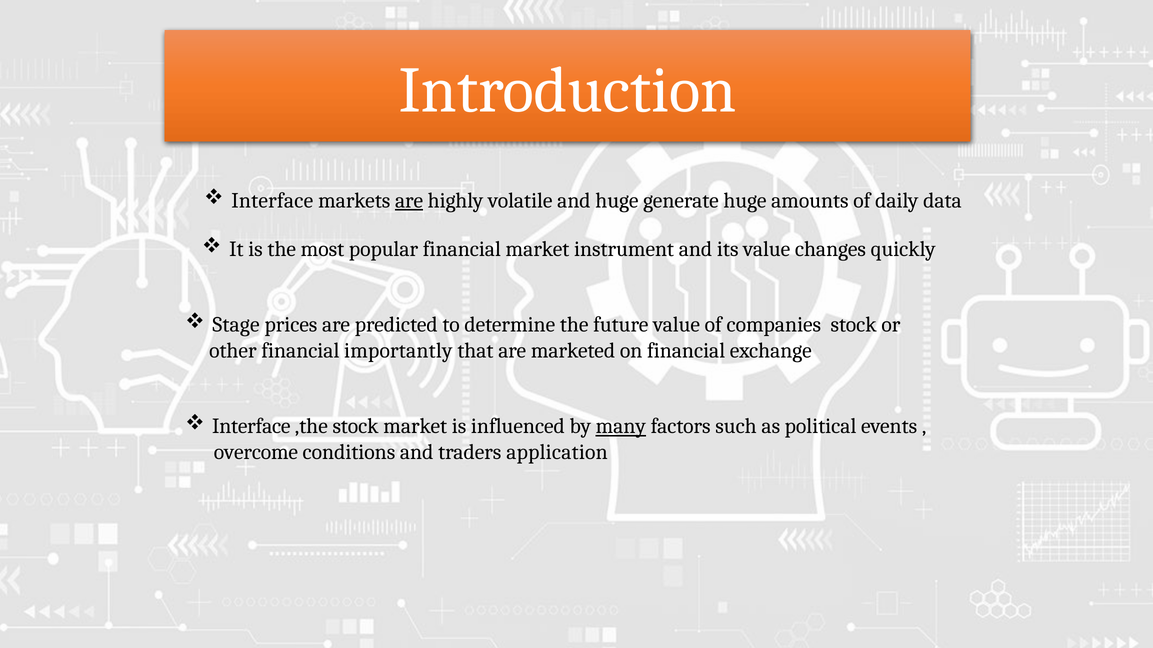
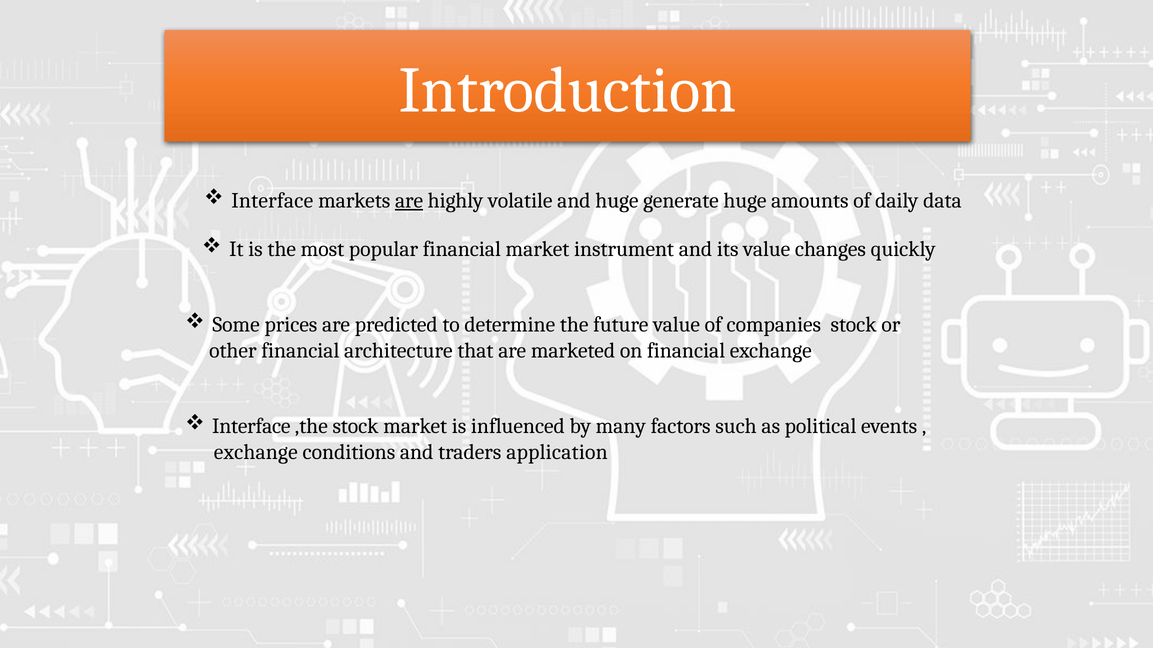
Stage: Stage -> Some (236, 325)
importantly: importantly -> architecture (398, 351)
many underline: present -> none (621, 427)
overcome: overcome -> exchange (256, 453)
